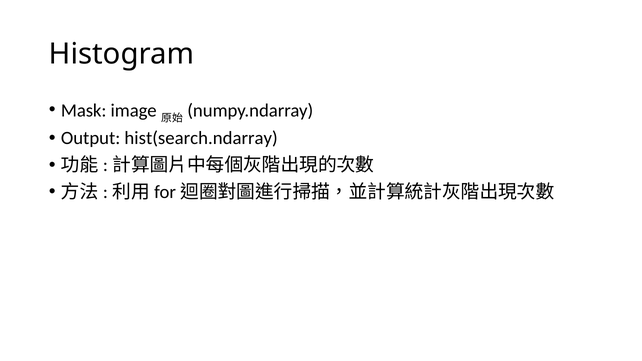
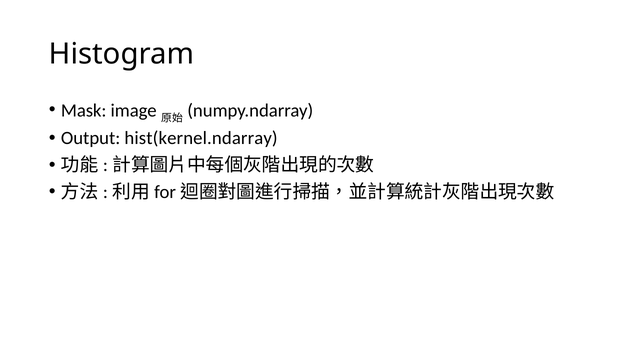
hist(search.ndarray: hist(search.ndarray -> hist(kernel.ndarray (201, 138)
